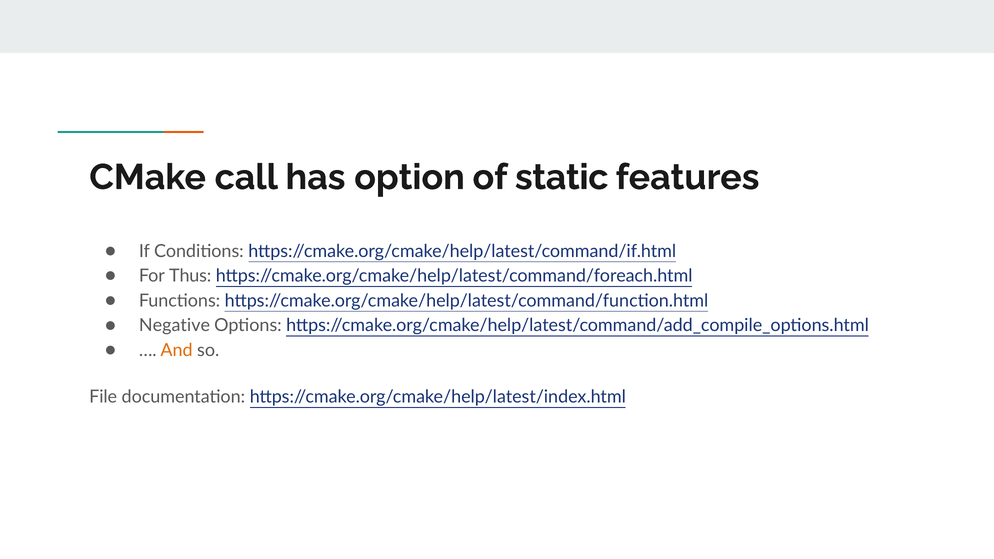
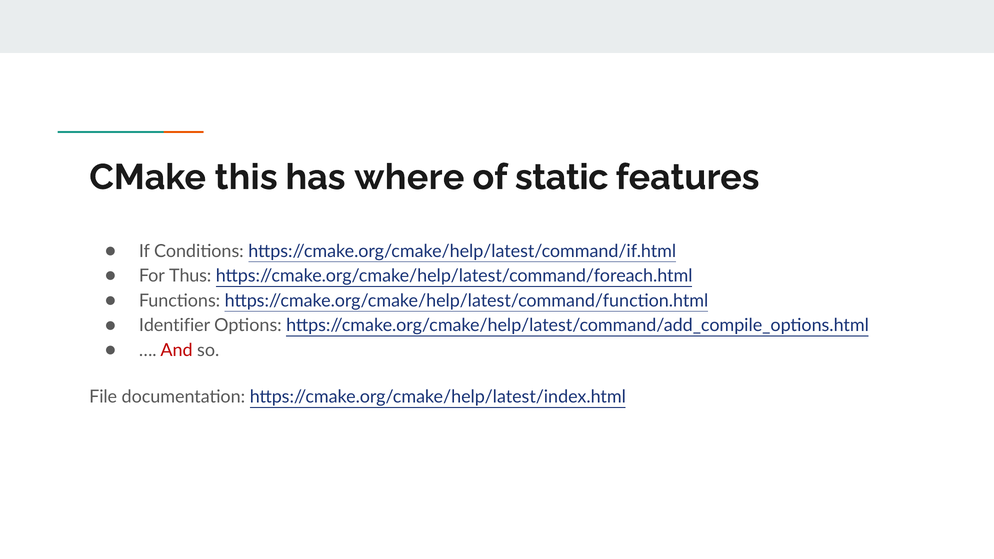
call: call -> this (246, 177)
option: option -> where (409, 177)
Negative: Negative -> Identifier (175, 325)
And colour: orange -> red (177, 350)
